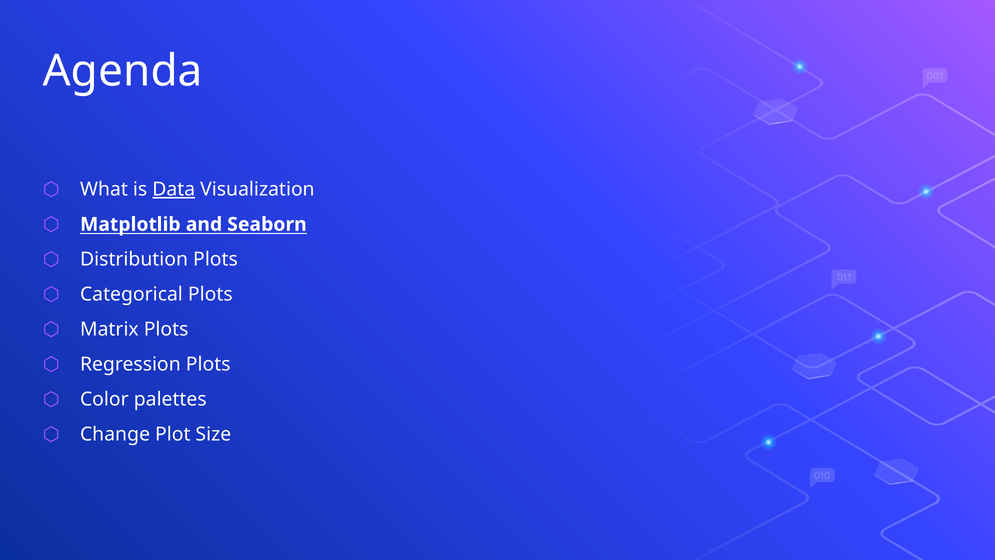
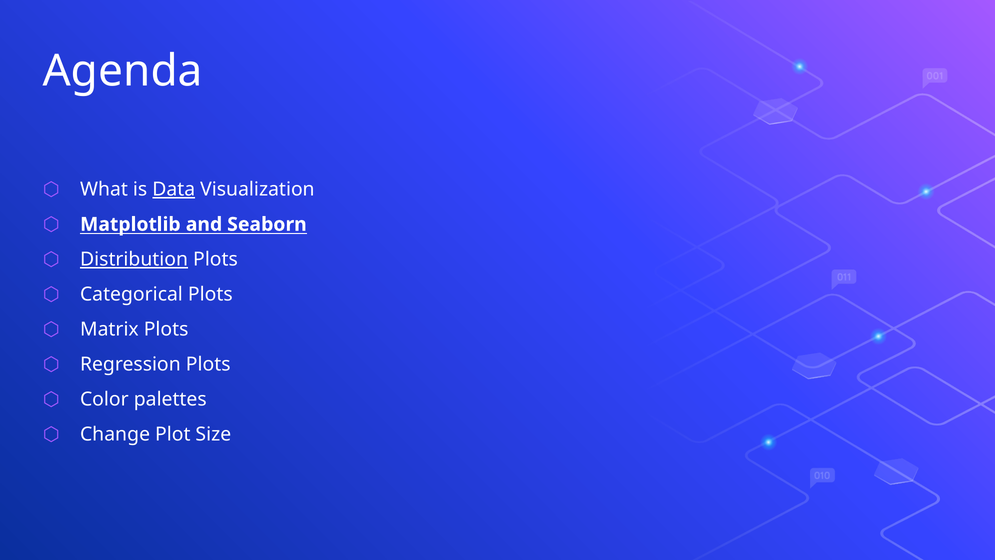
Distribution underline: none -> present (134, 259)
